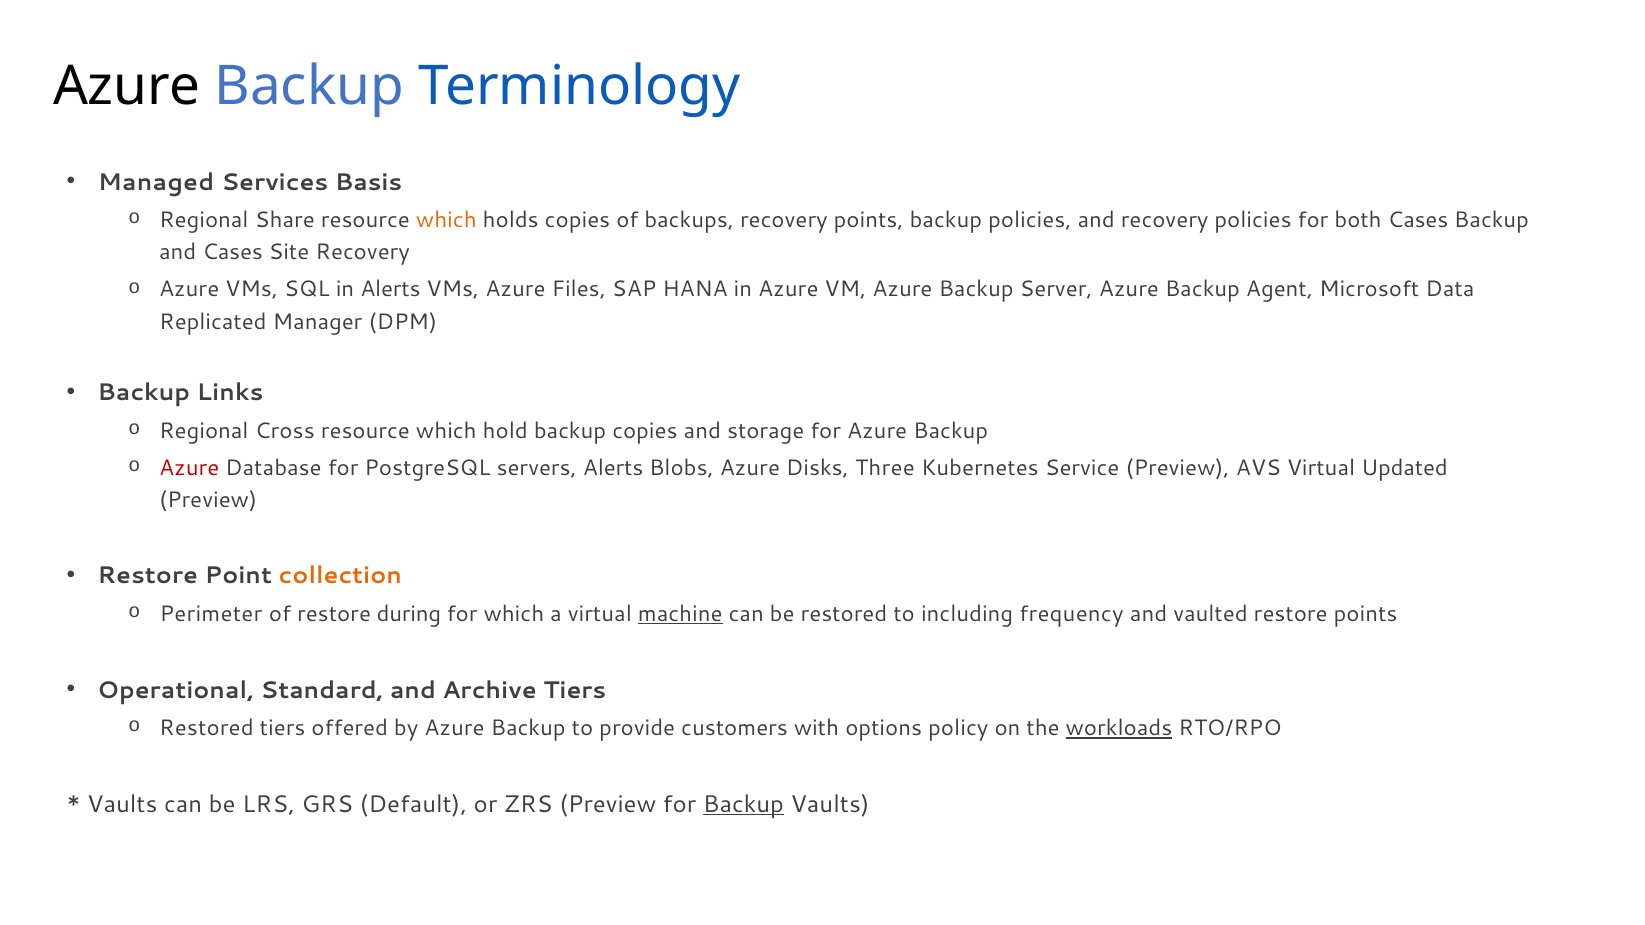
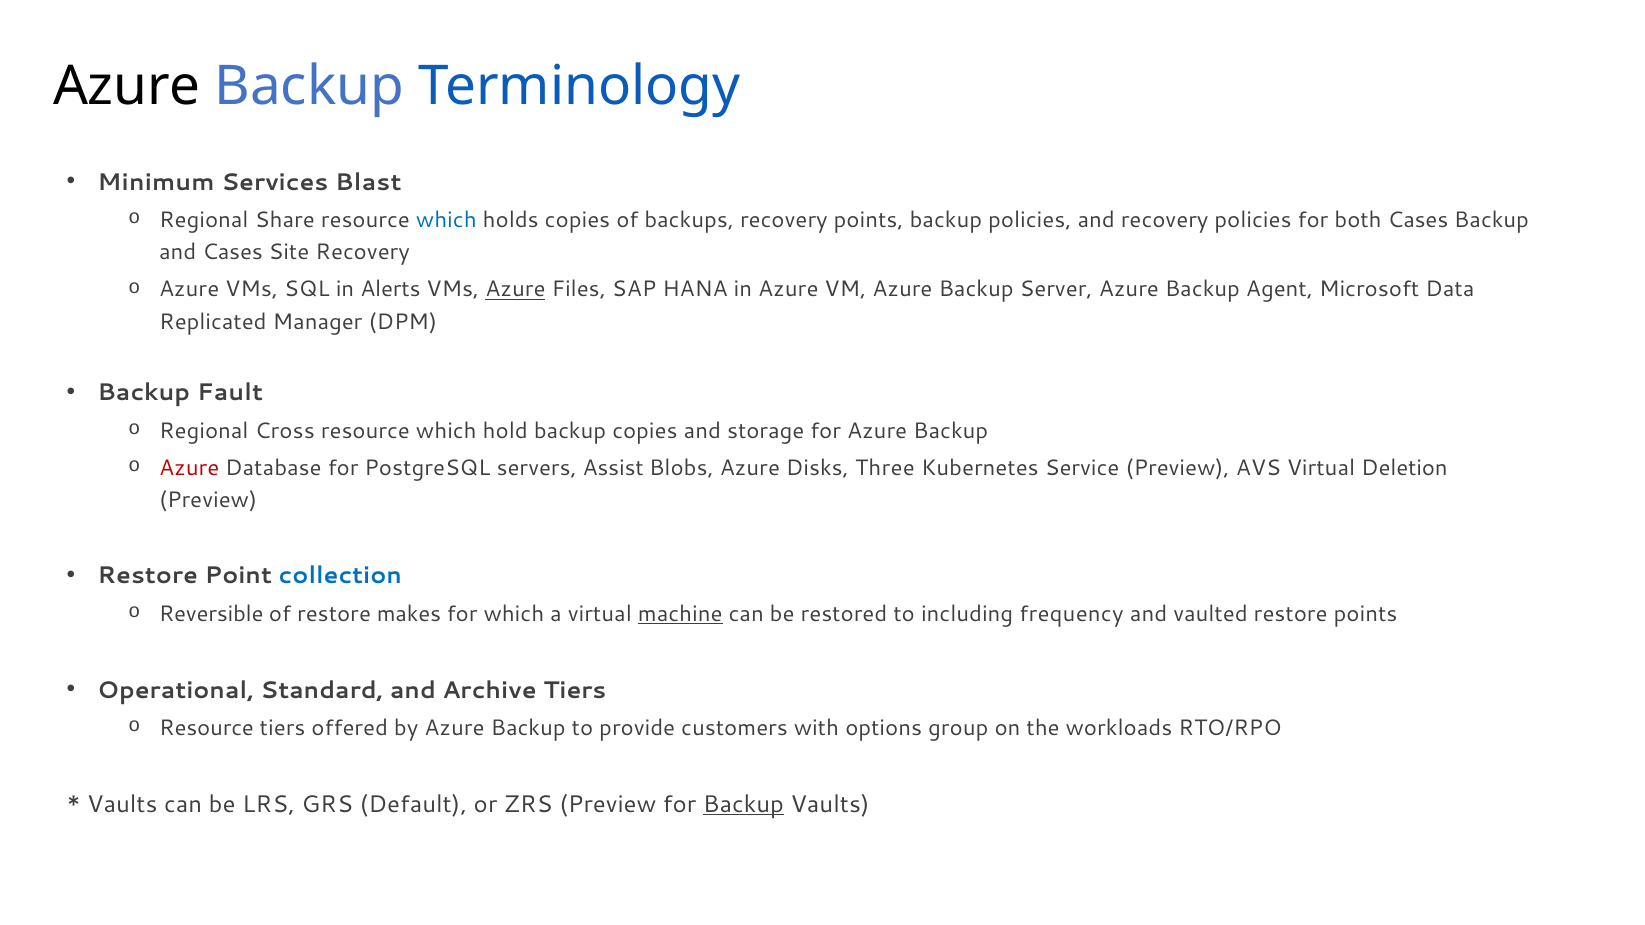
Managed: Managed -> Minimum (156, 182)
Basis: Basis -> Blast (368, 182)
which colour: orange -> blue (446, 220)
Azure underline: none -> present (515, 290)
Links: Links -> Fault (230, 393)
servers Alerts: Alerts -> Assist (613, 468)
Updated: Updated -> Deletion (1404, 468)
collection colour: orange -> blue (340, 576)
Perimeter: Perimeter -> Reversible (211, 614)
during: during -> makes (409, 614)
Restored: Restored -> Resource (207, 729)
policy: policy -> group (958, 729)
workloads underline: present -> none (1119, 729)
